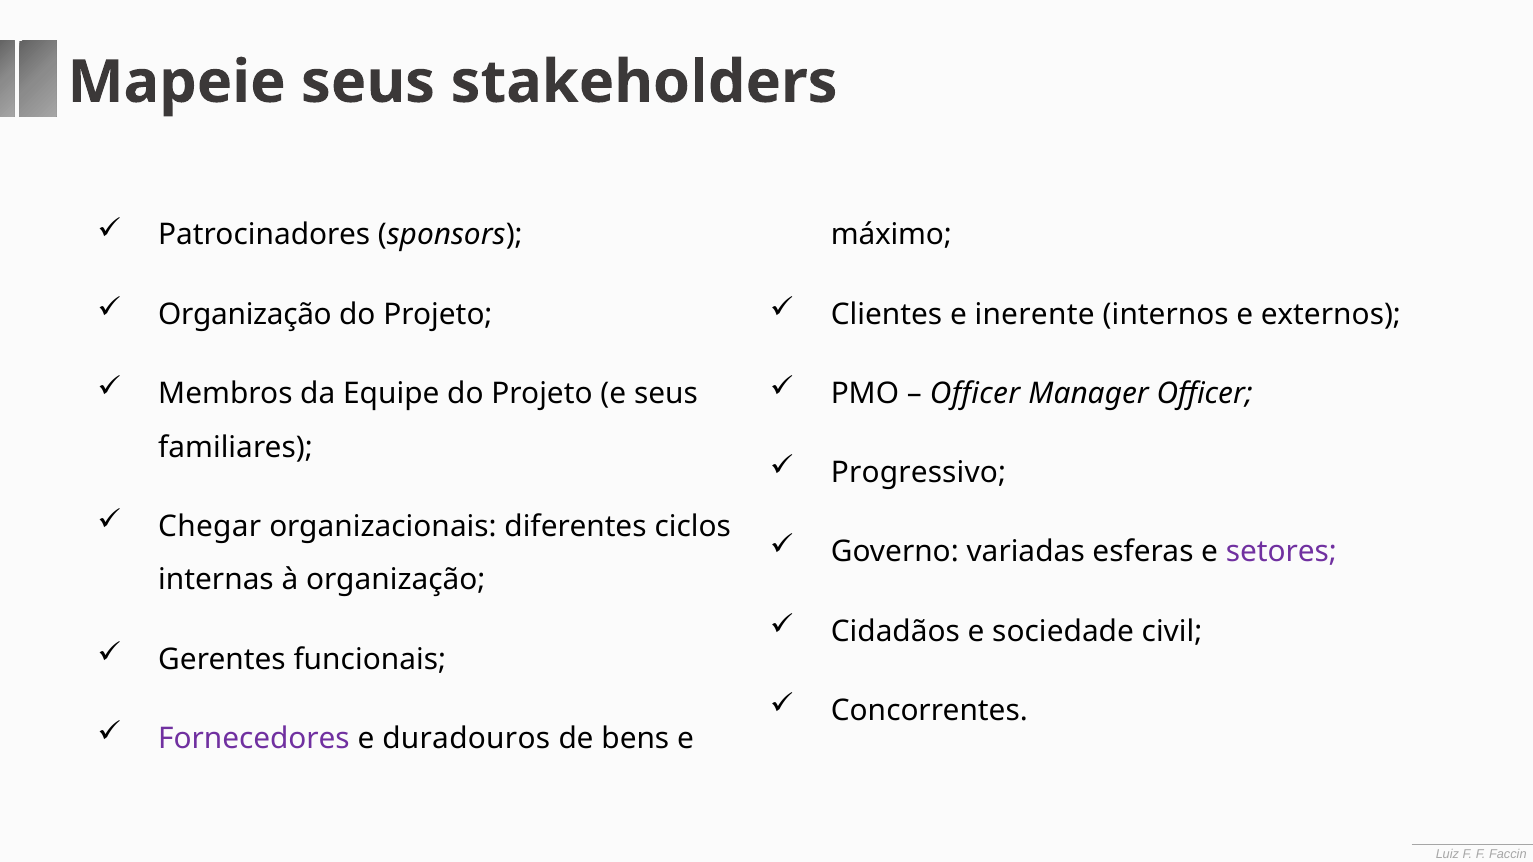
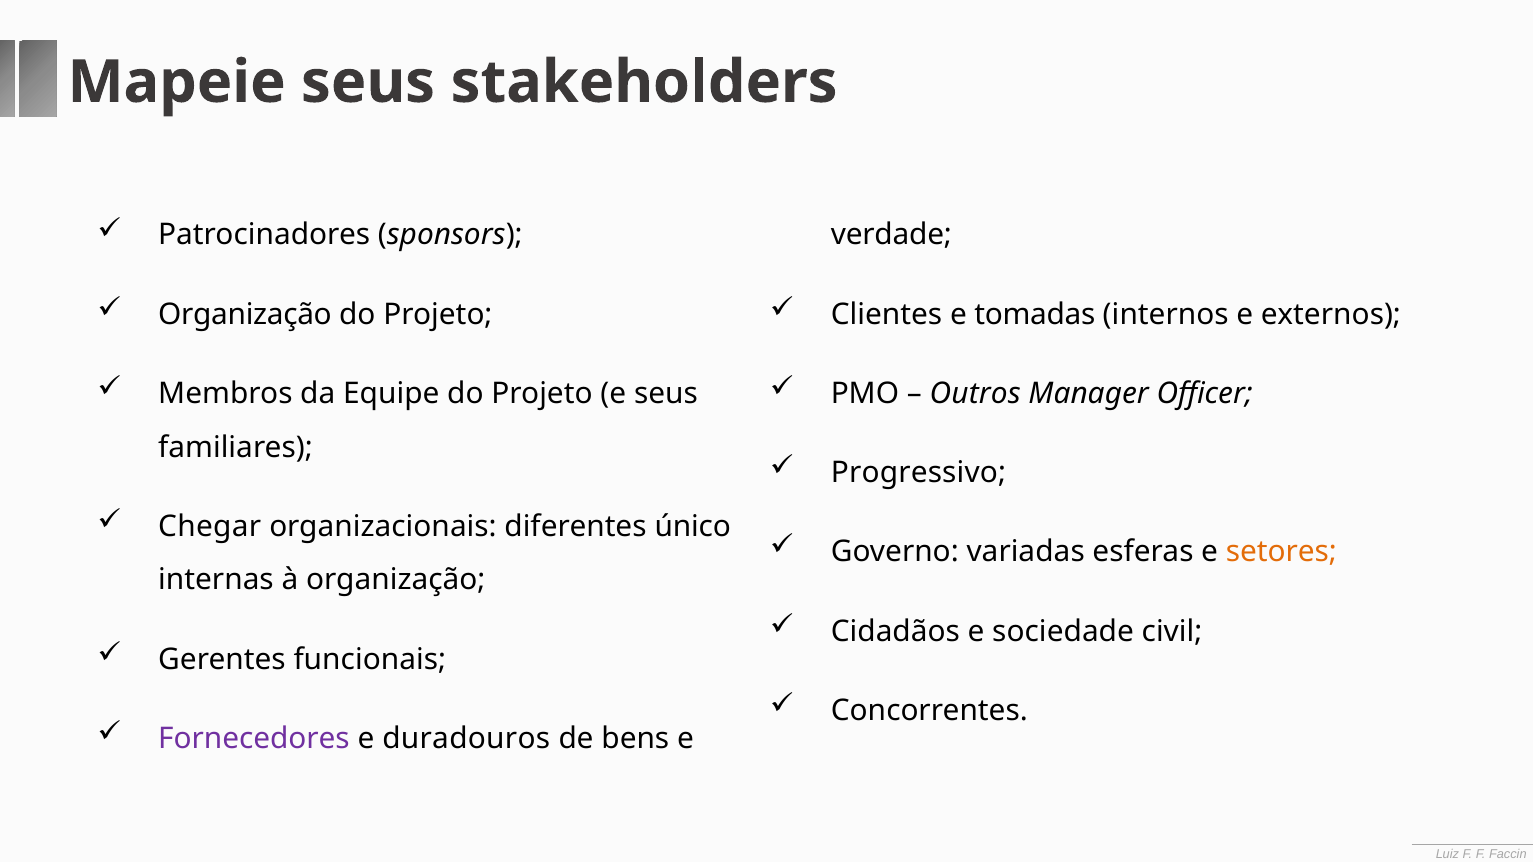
máximo: máximo -> verdade (891, 235)
inerente: inerente -> tomadas (1035, 314)
Officer: Officer -> Outros (975, 394)
ciclos: ciclos -> único (693, 527)
setores colour: purple -> orange (1281, 552)
